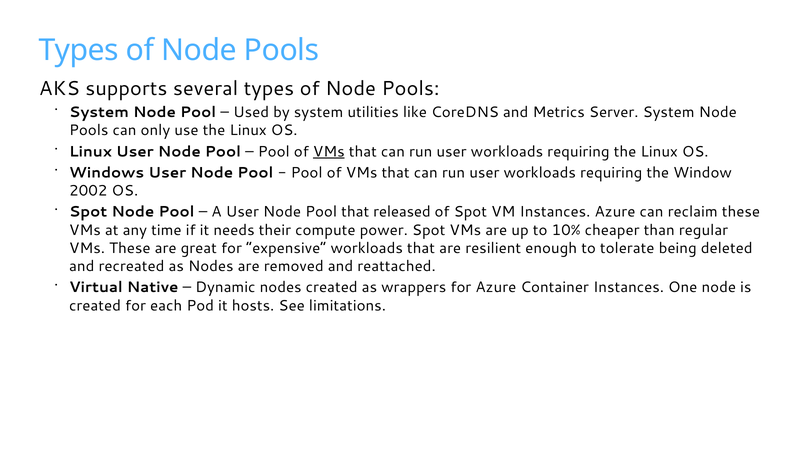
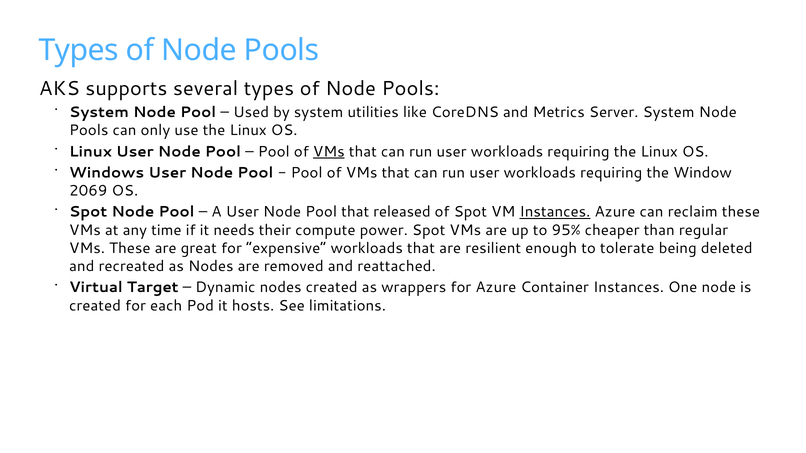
2002: 2002 -> 2069 (88, 191)
Instances underline: none -> present (555, 212)
10%: 10% -> 95% (566, 230)
Native: Native -> Target (153, 288)
